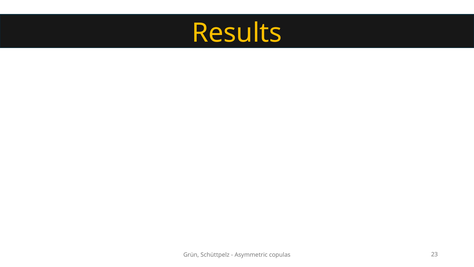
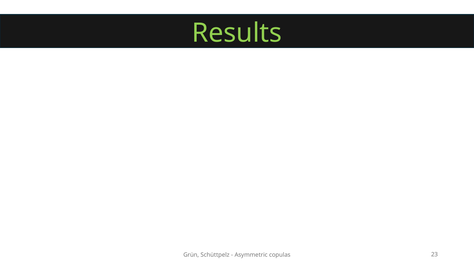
Results colour: yellow -> light green (237, 33)
